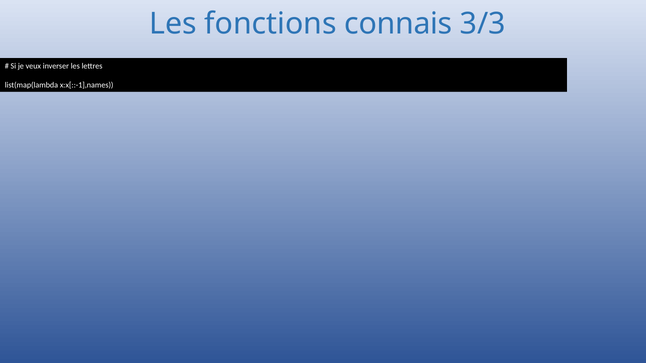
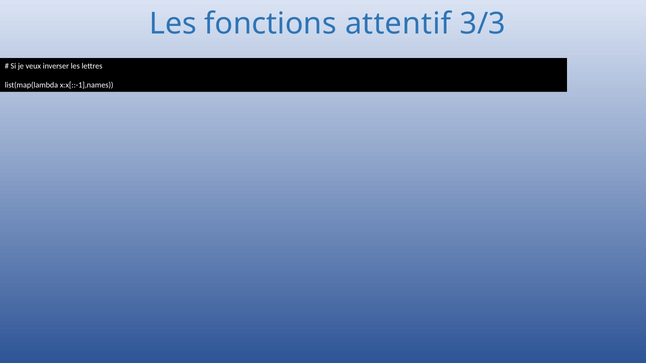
connais: connais -> attentif (398, 24)
